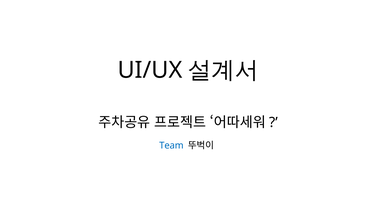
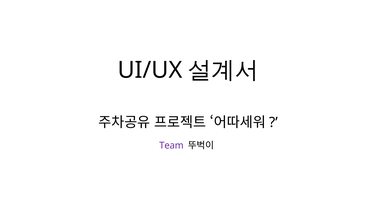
Team colour: blue -> purple (171, 145)
